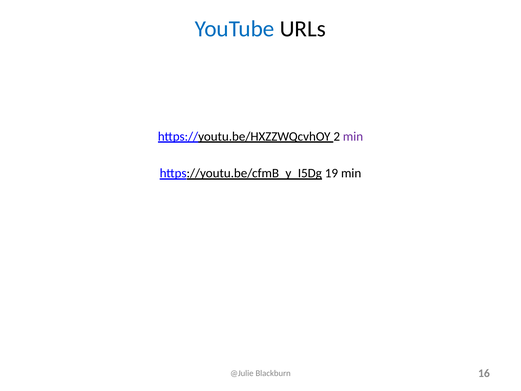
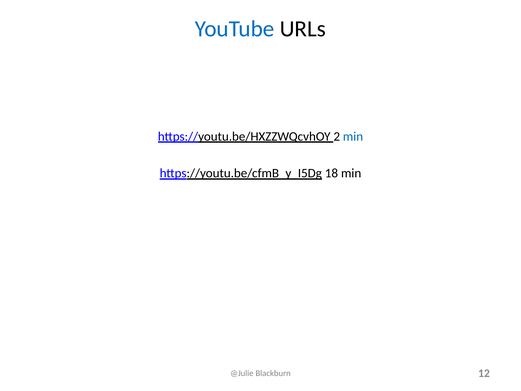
min colour: purple -> blue (353, 136)
19: 19 -> 18 (331, 173)
16: 16 -> 12 (484, 373)
